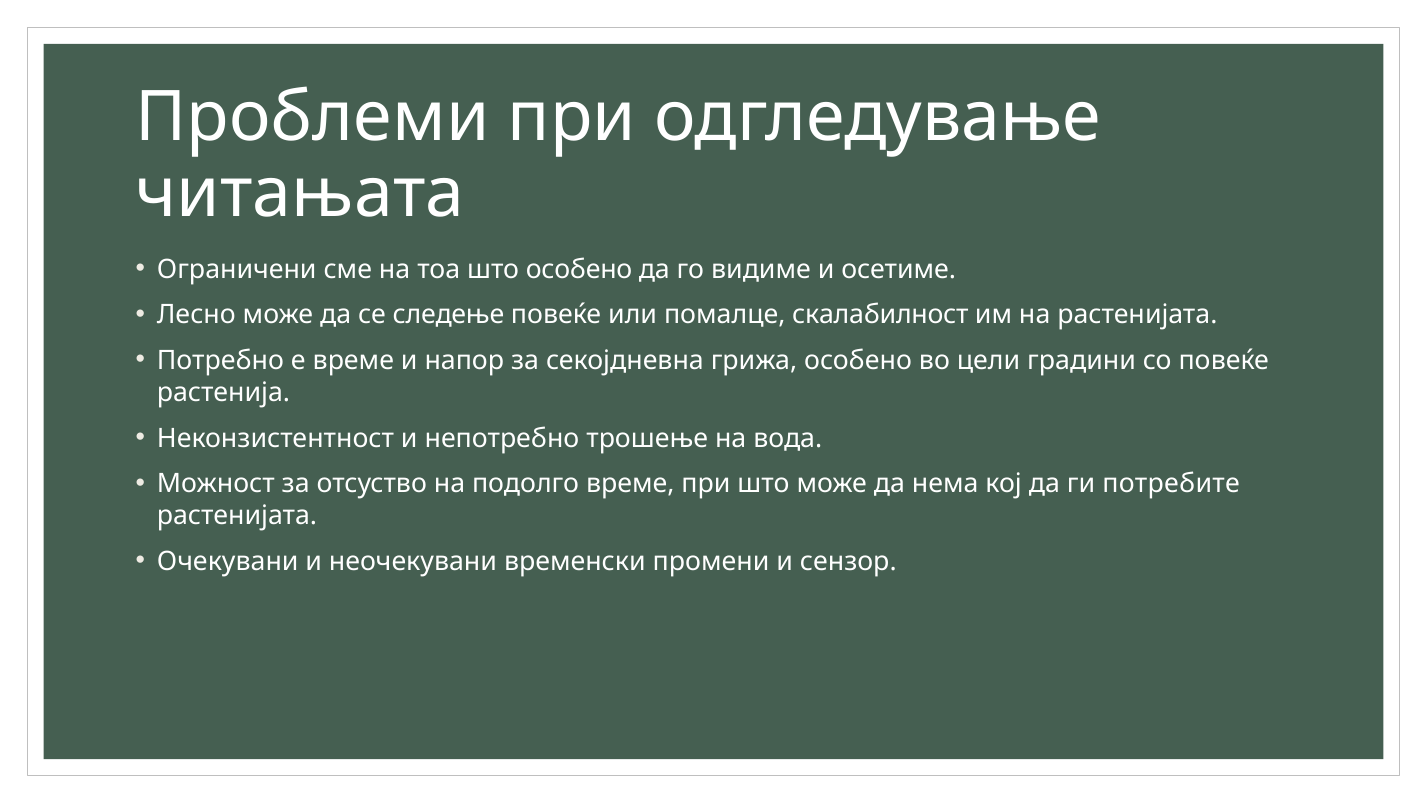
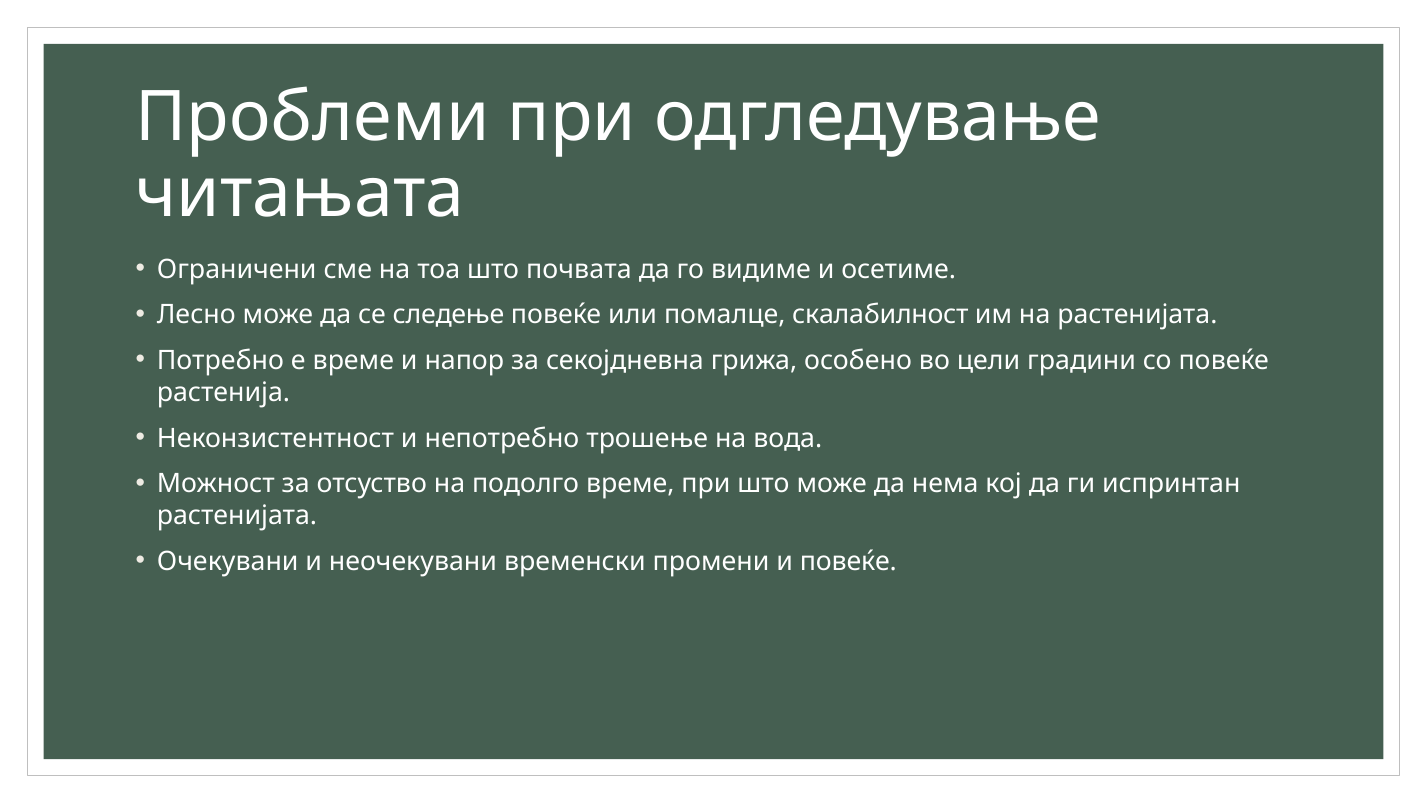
што особено: особено -> почвата (579, 269)
потребите: потребите -> испринтан (1171, 484)
и сензор: сензор -> повеќе (848, 561)
